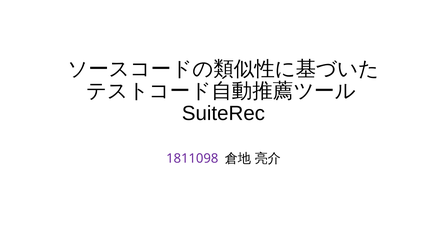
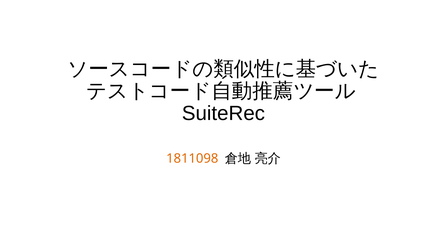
1811098 colour: purple -> orange (192, 158)
